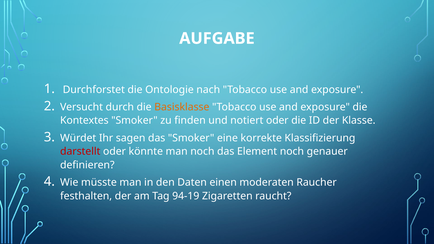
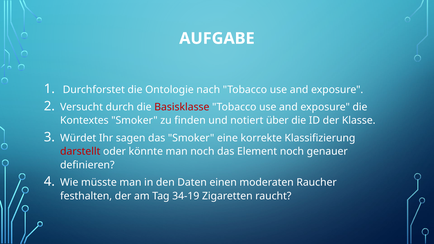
Basisklasse colour: orange -> red (182, 107)
notiert oder: oder -> über (277, 121)
94-19: 94-19 -> 34-19 (186, 196)
